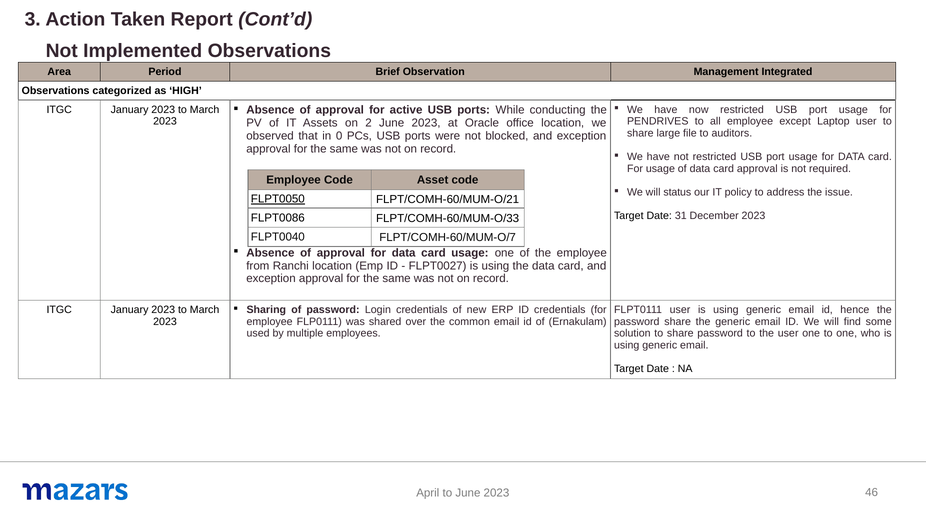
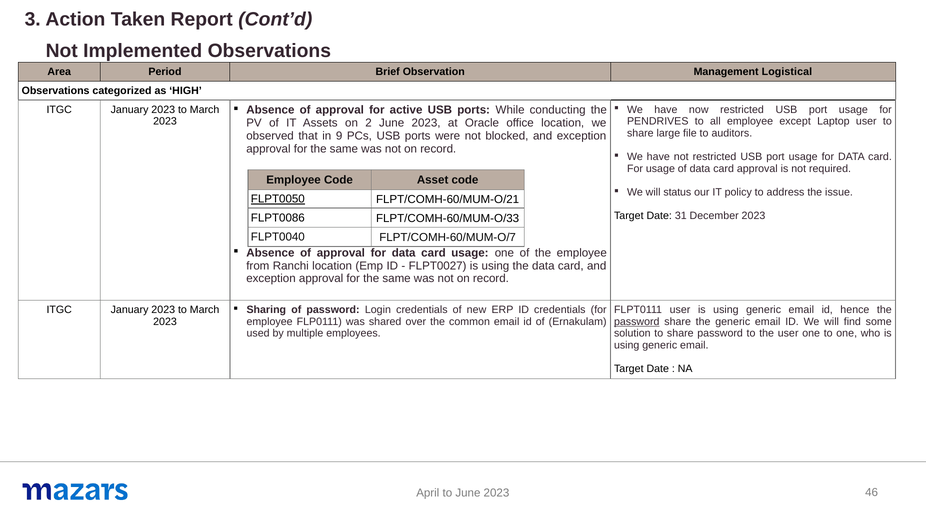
Integrated: Integrated -> Logistical (787, 72)
0: 0 -> 9 (339, 136)
password underline: none -> present (637, 322)
